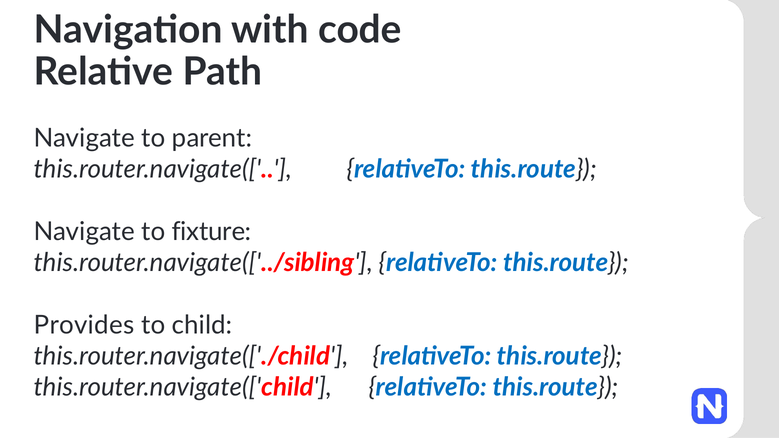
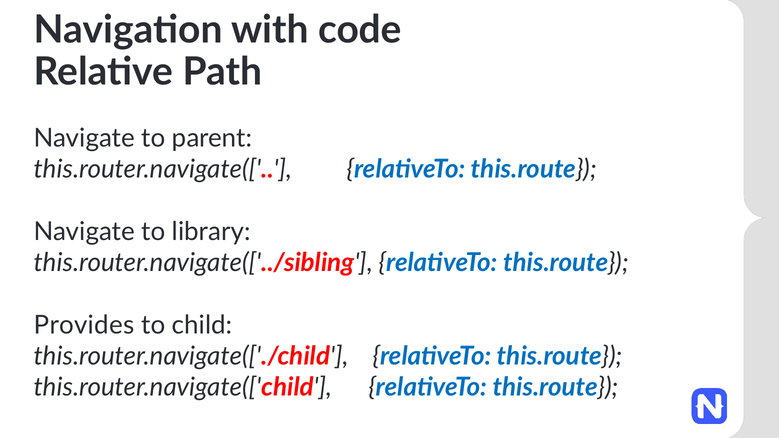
fixture: fixture -> library (211, 232)
